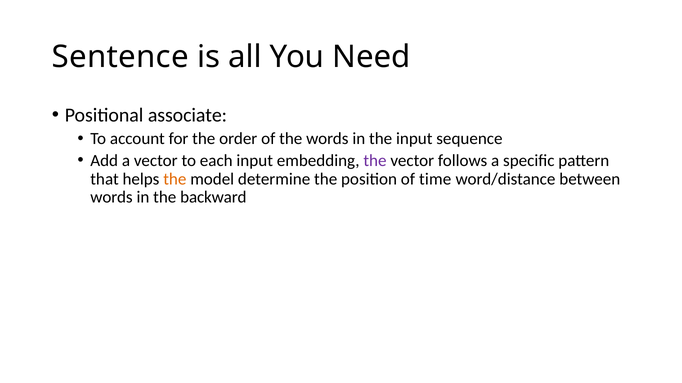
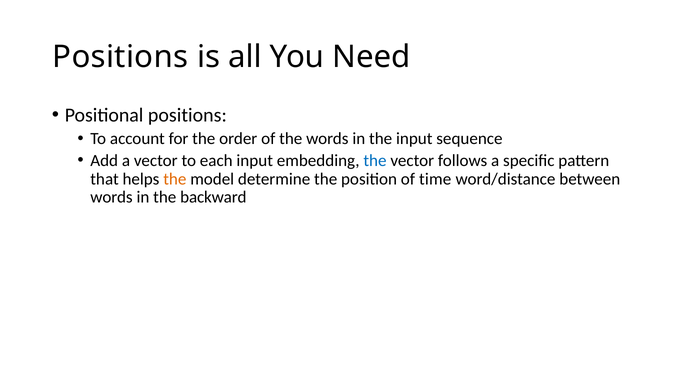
Sentence: Sentence -> Positions (120, 57)
Positional associate: associate -> positions (187, 115)
the colour: purple -> blue (375, 161)
